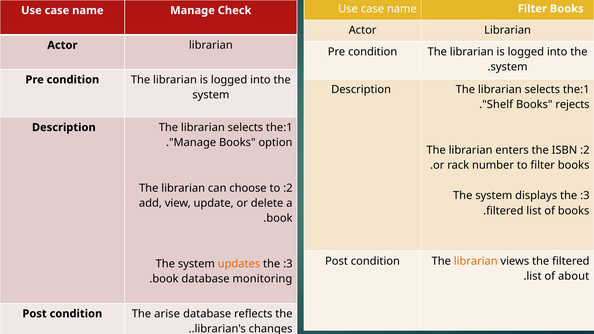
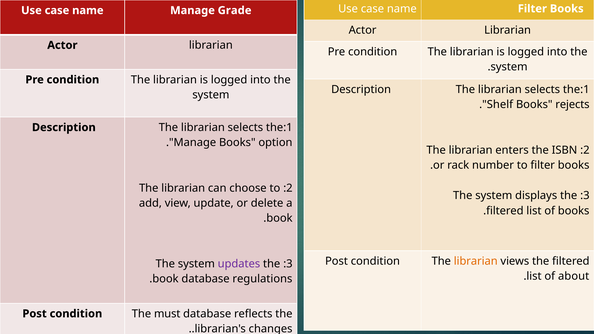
Check: Check -> Grade (235, 10)
updates colour: orange -> purple (239, 264)
monitoring: monitoring -> regulations (262, 279)
arise: arise -> must (167, 314)
